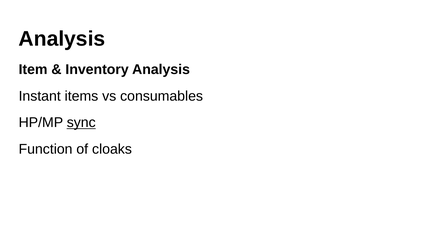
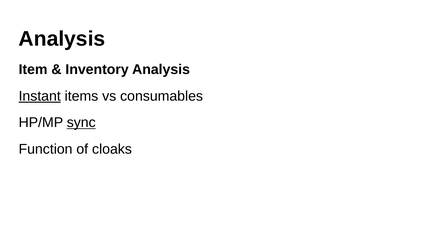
Instant underline: none -> present (40, 96)
